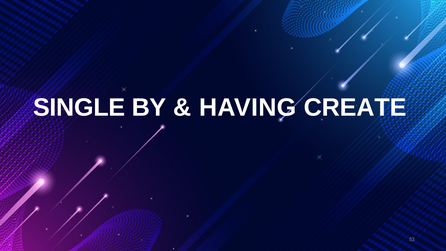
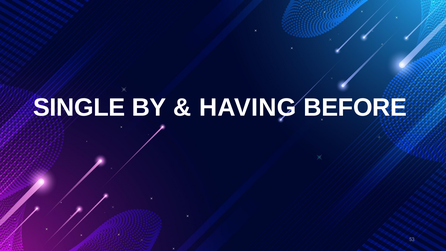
CREATE: CREATE -> BEFORE (355, 107)
